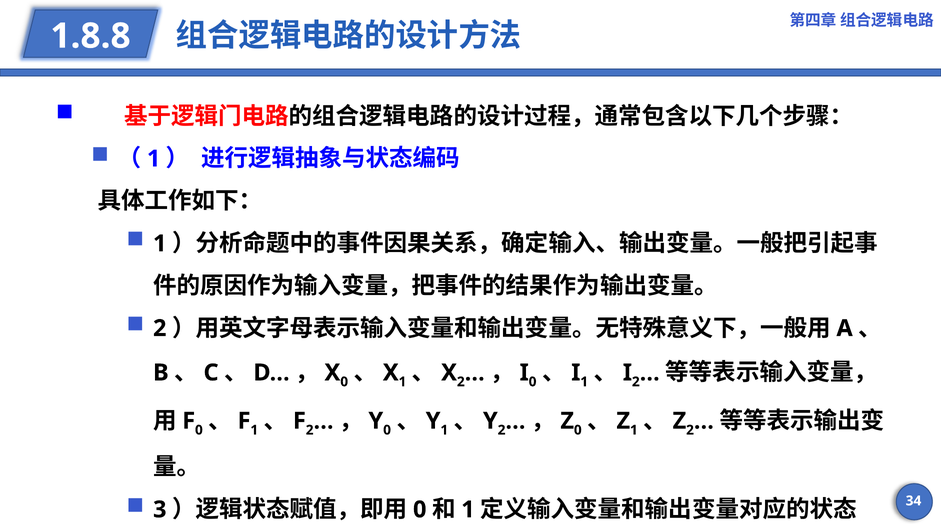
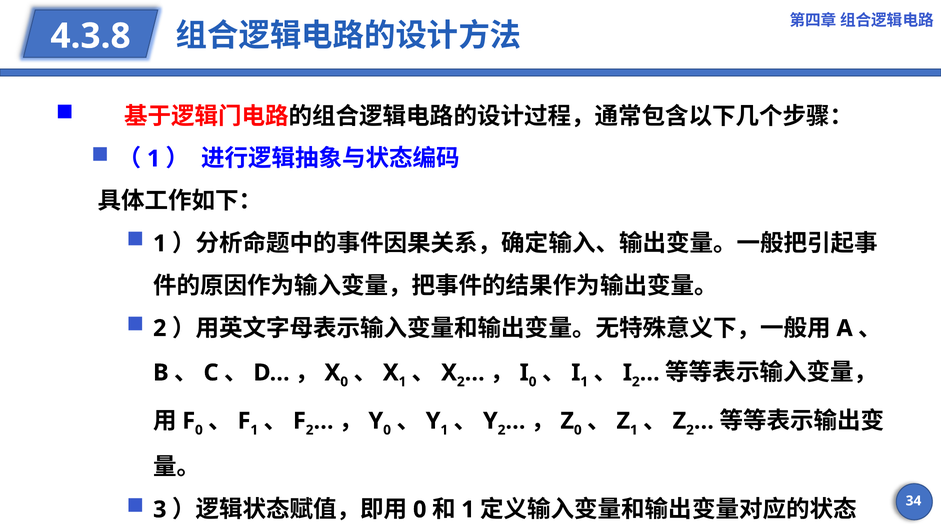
1.8.8: 1.8.8 -> 4.3.8 (91, 36)
